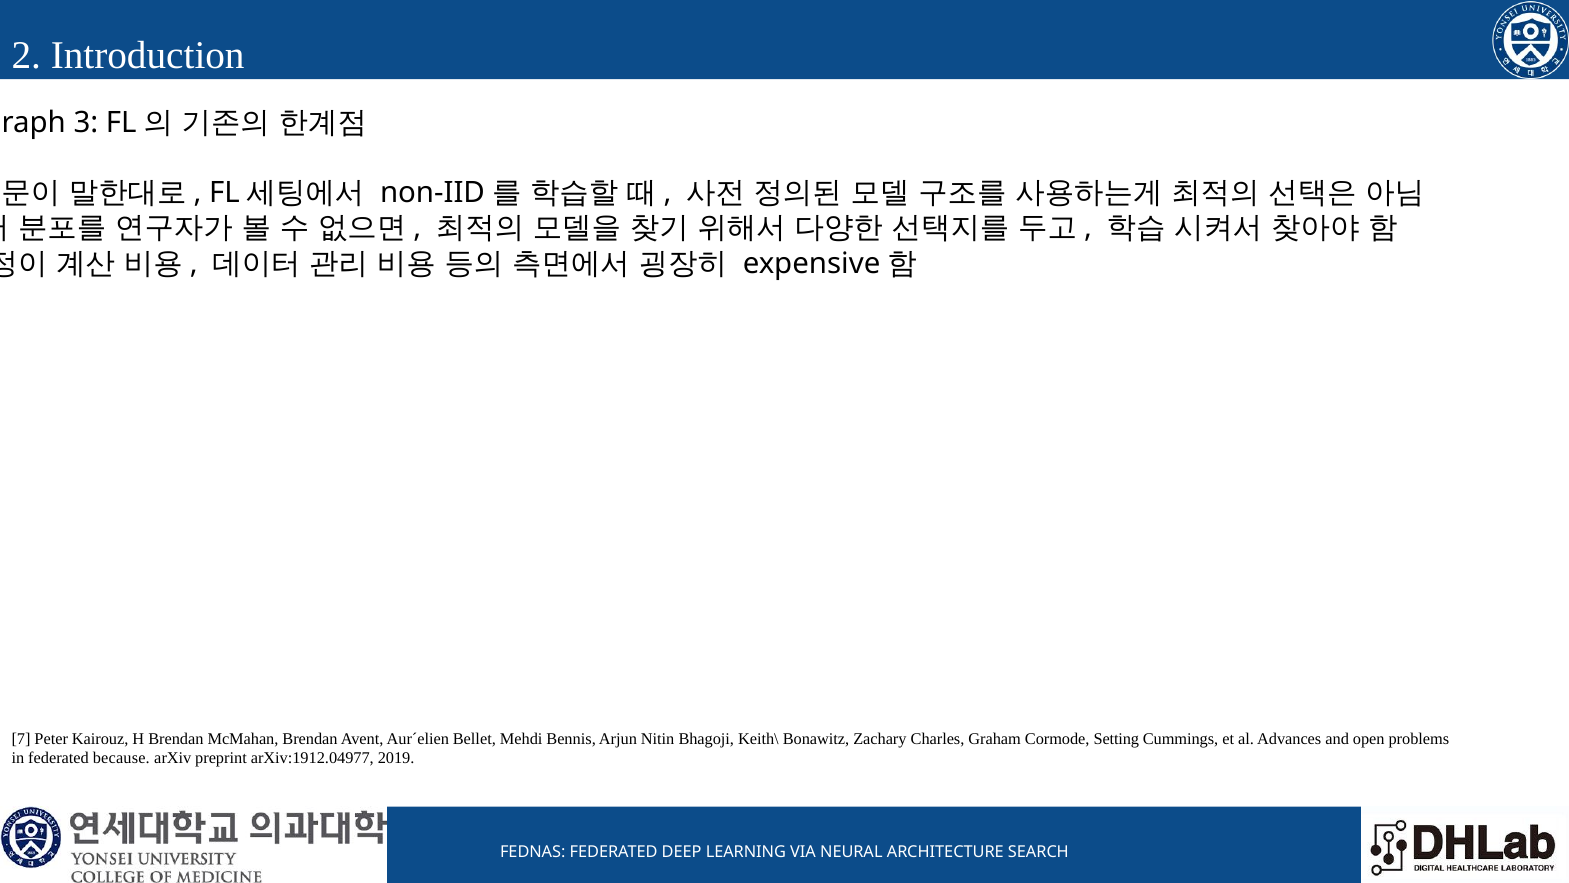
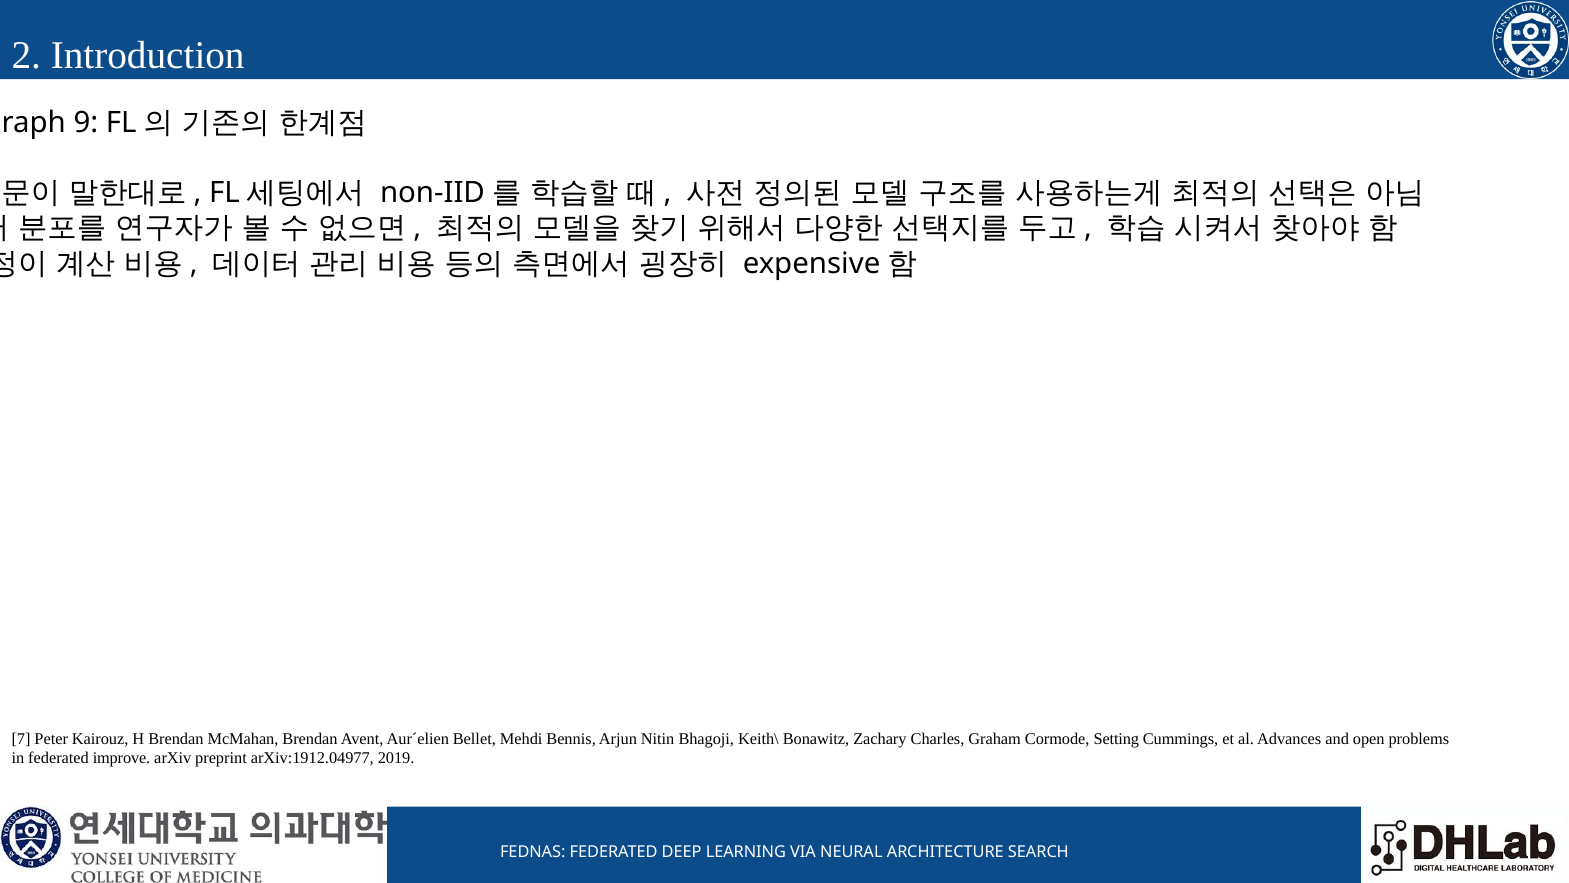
3: 3 -> 9 (86, 122)
because: because -> improve (122, 758)
